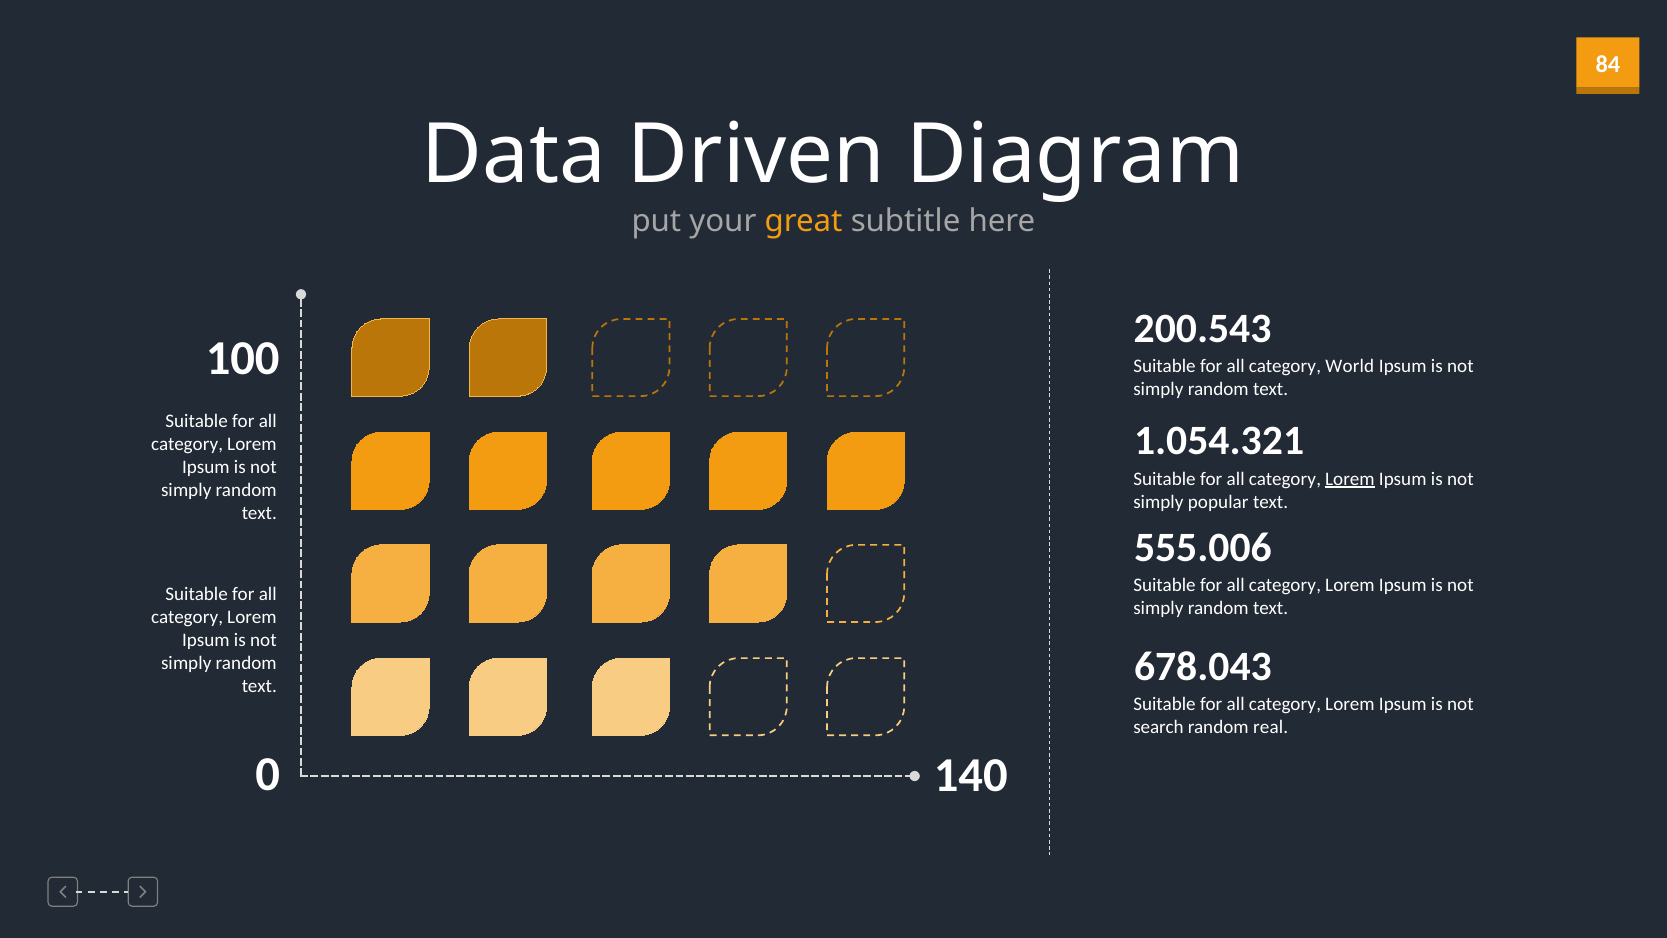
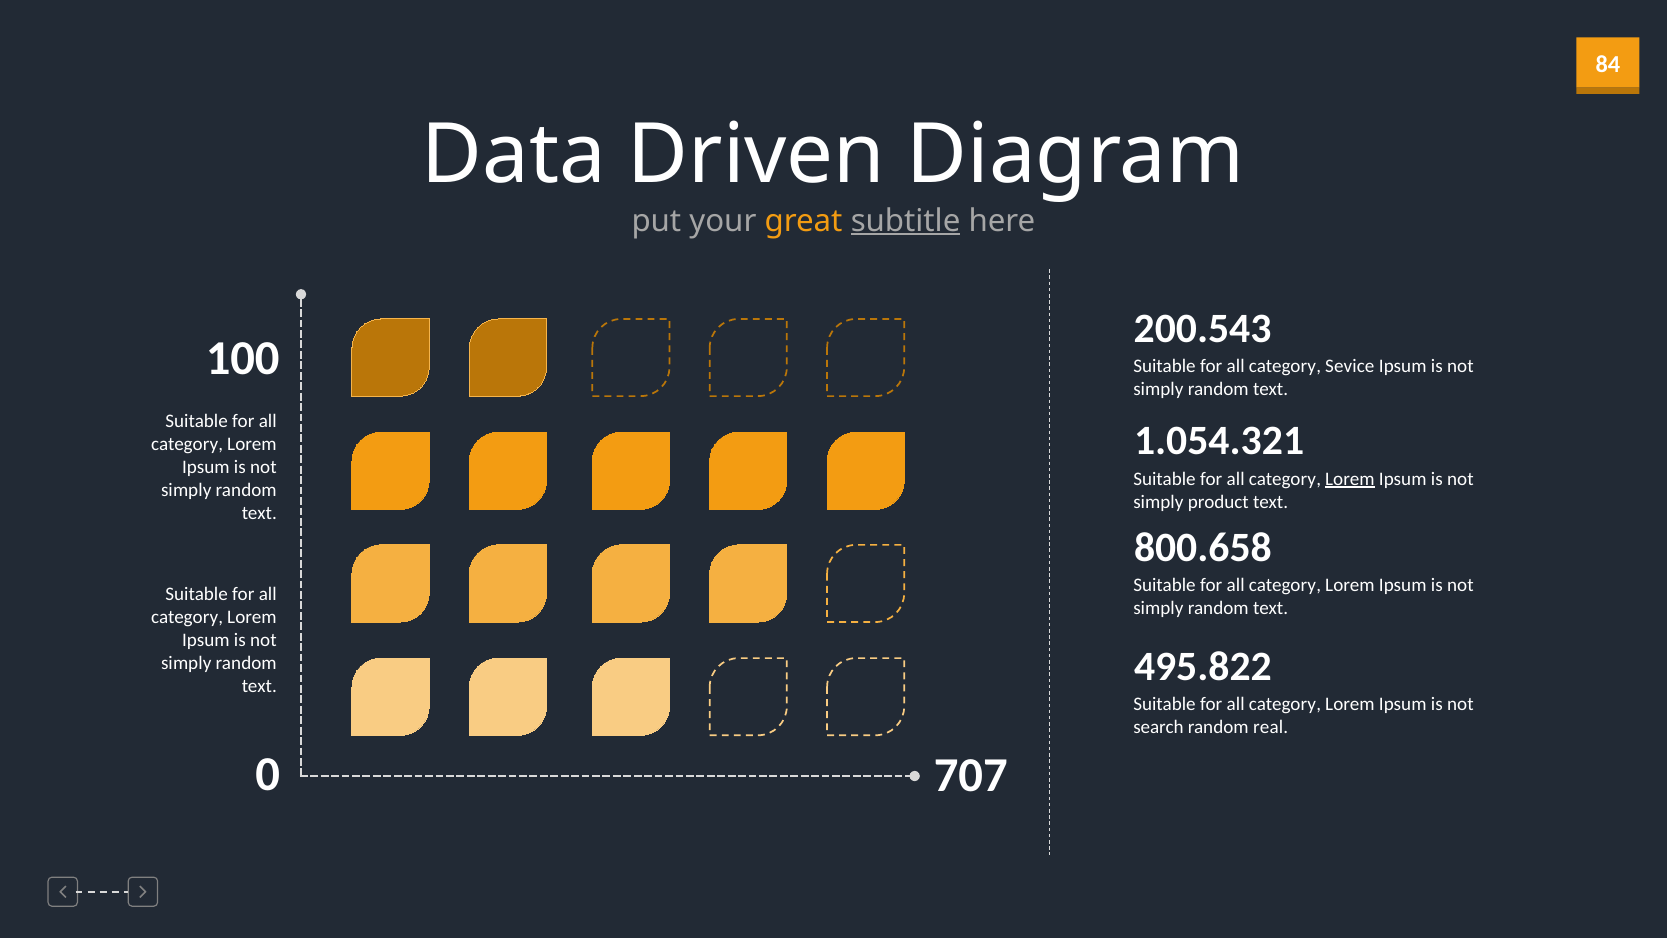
subtitle underline: none -> present (906, 221)
World: World -> Sevice (1350, 366)
popular: popular -> product (1218, 502)
555.006: 555.006 -> 800.658 (1203, 547)
678.043: 678.043 -> 495.822 (1203, 667)
140: 140 -> 707 (971, 775)
